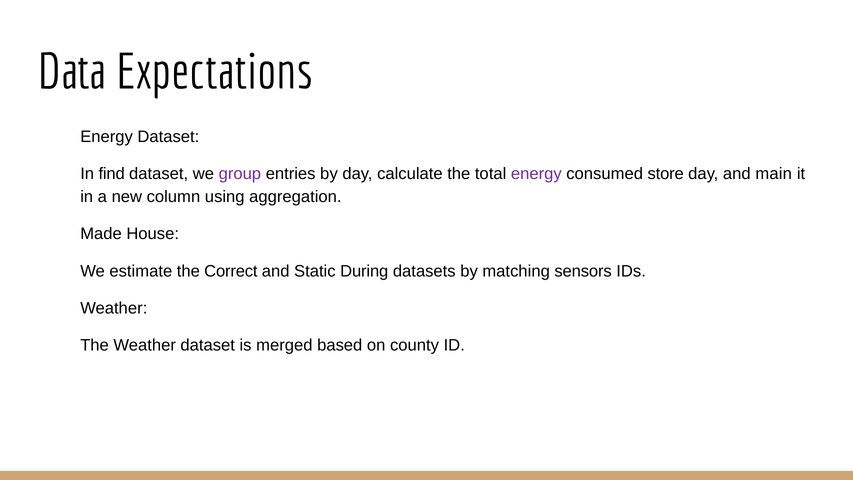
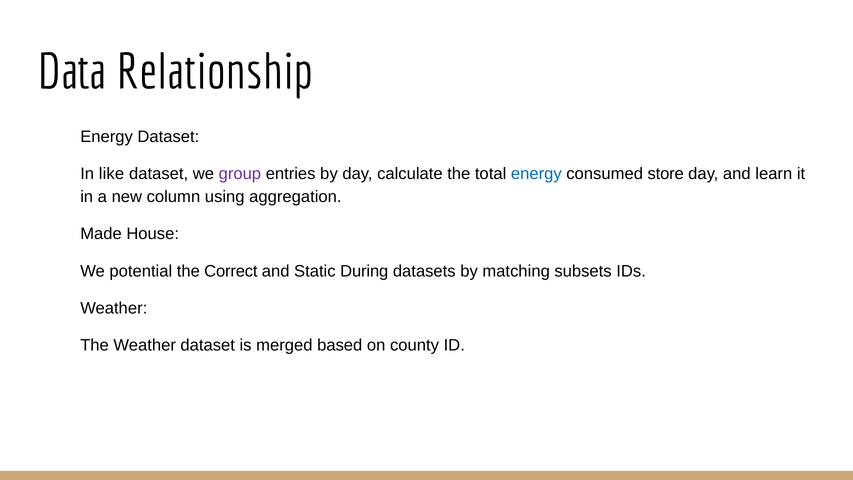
Expectations: Expectations -> Relationship (215, 72)
find: find -> like (111, 174)
energy colour: purple -> blue (536, 174)
main: main -> learn (774, 174)
estimate: estimate -> potential (141, 271)
sensors: sensors -> subsets (583, 271)
